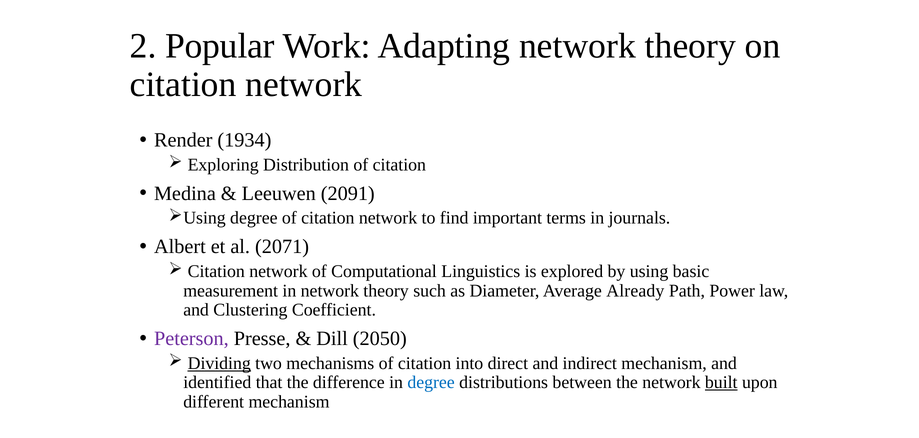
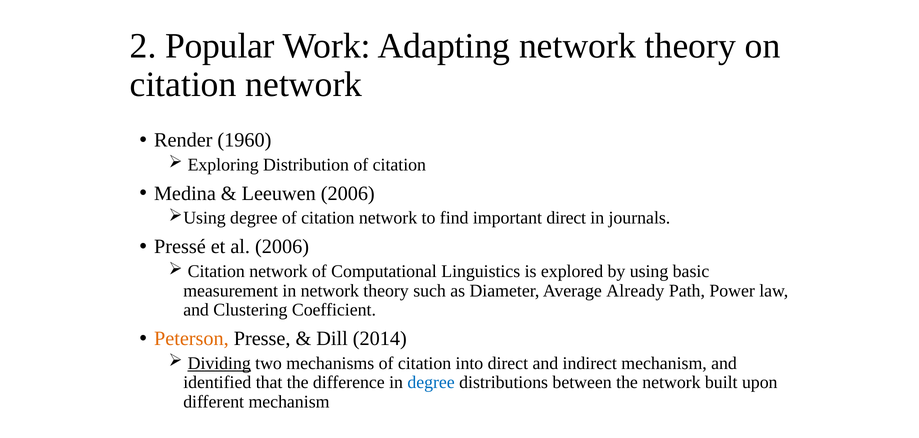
1934: 1934 -> 1960 (244, 140)
Leeuwen 2091: 2091 -> 2006 (348, 193)
important terms: terms -> direct (566, 218)
Albert: Albert -> Pressé (180, 247)
al 2071: 2071 -> 2006 (282, 247)
Peterson colour: purple -> orange (191, 338)
2050: 2050 -> 2014 (380, 338)
built underline: present -> none (721, 382)
